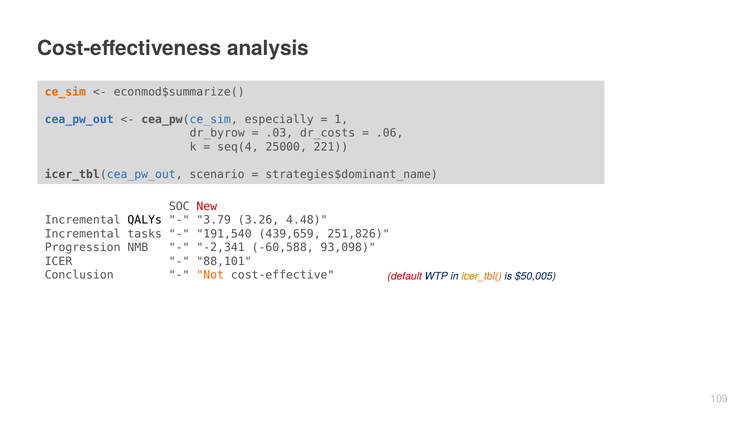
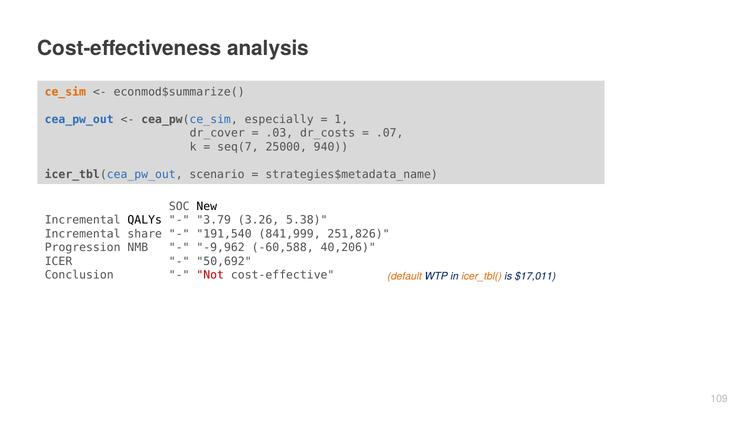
dr_byrow: dr_byrow -> dr_cover (217, 133)
.06: .06 -> .07 (390, 133)
seq(4: seq(4 -> seq(7 (238, 147)
221: 221 -> 940 (331, 147)
strategies$dominant_name: strategies$dominant_name -> strategies$metadata_name (352, 174)
New colour: red -> black (207, 206)
4.48: 4.48 -> 5.38 (307, 220)
tasks: tasks -> share (145, 234)
439,659: 439,659 -> 841,999 (290, 234)
-2,341: -2,341 -> -9,962 (221, 247)
93,098: 93,098 -> 40,206 (348, 247)
88,101: 88,101 -> 50,692 (224, 261)
Not colour: orange -> red (210, 275)
default colour: red -> orange (405, 276)
$50,005: $50,005 -> $17,011 (535, 276)
